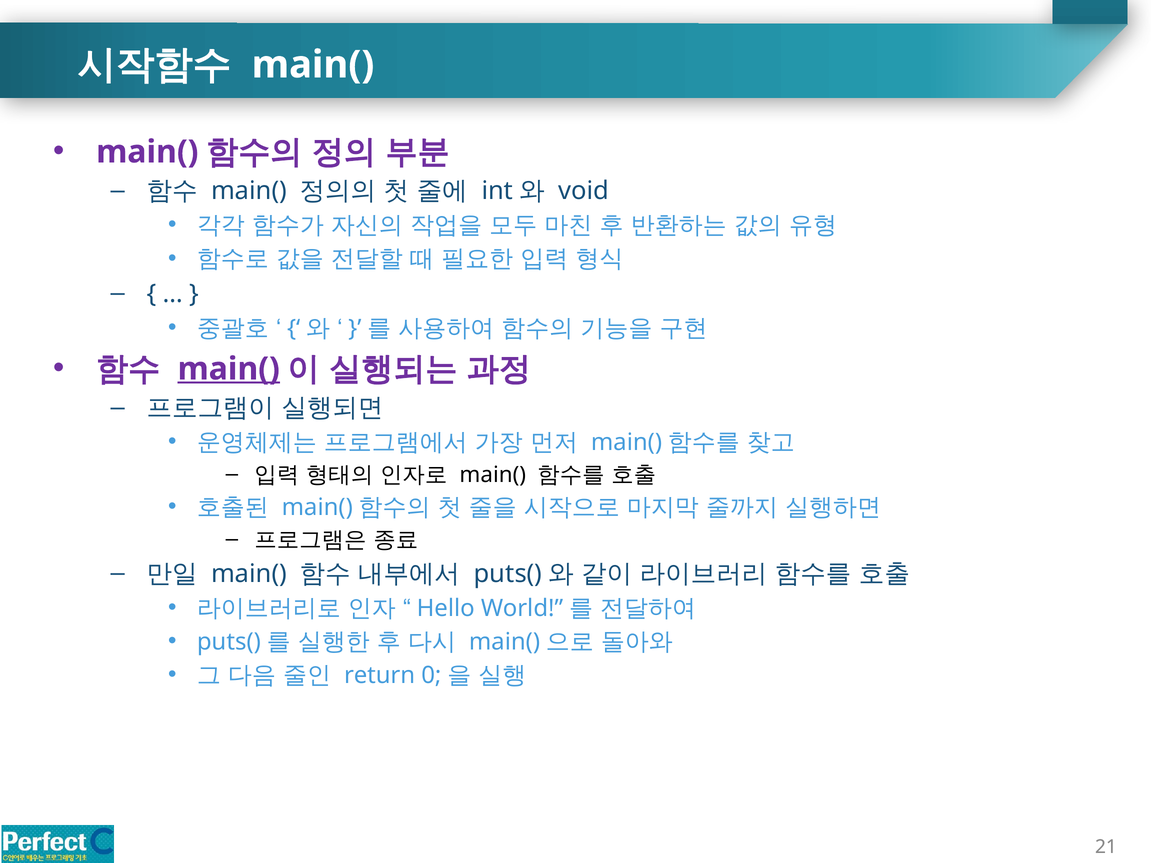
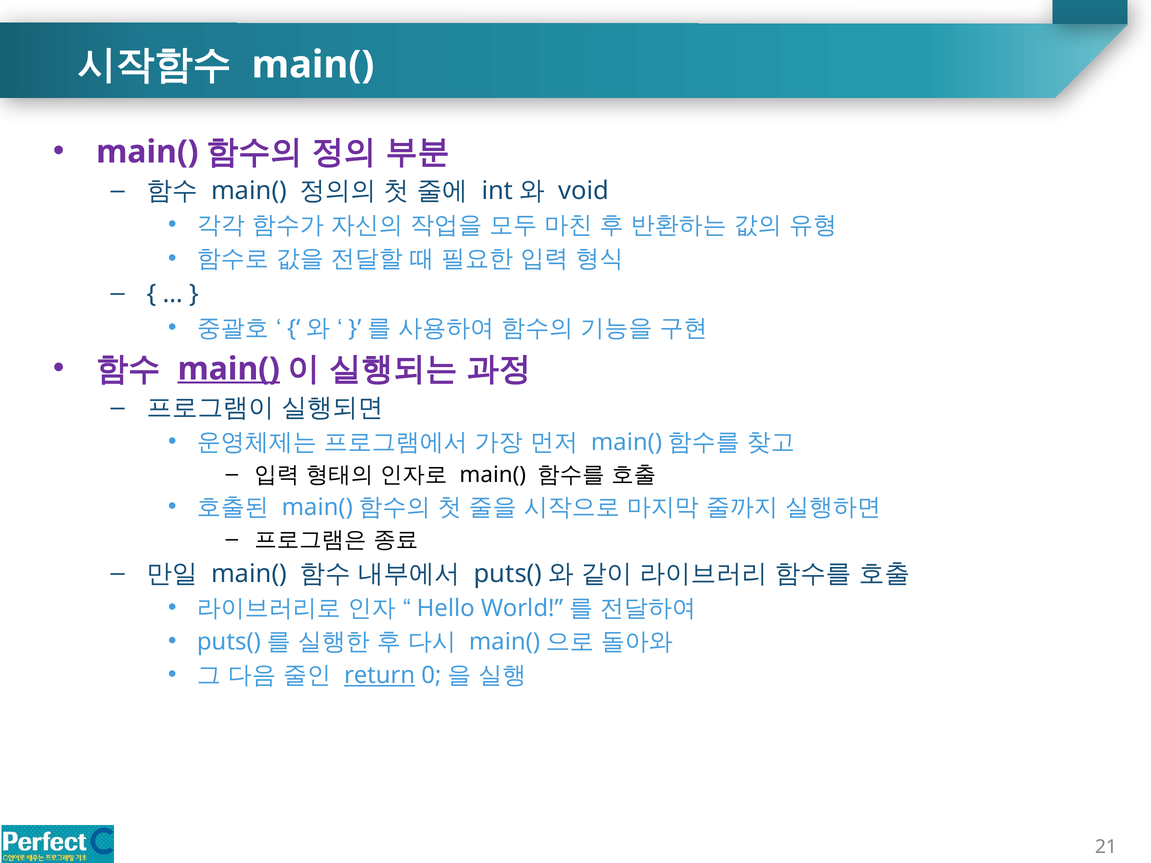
return underline: none -> present (380, 675)
